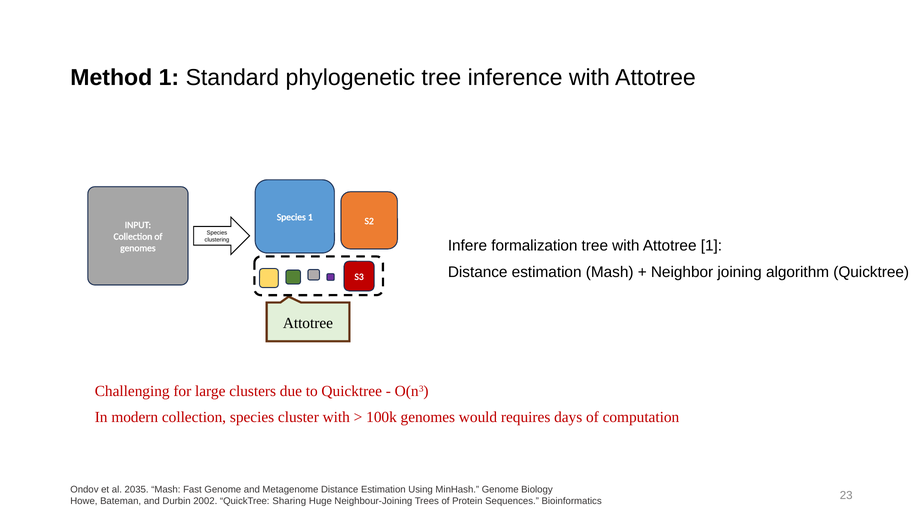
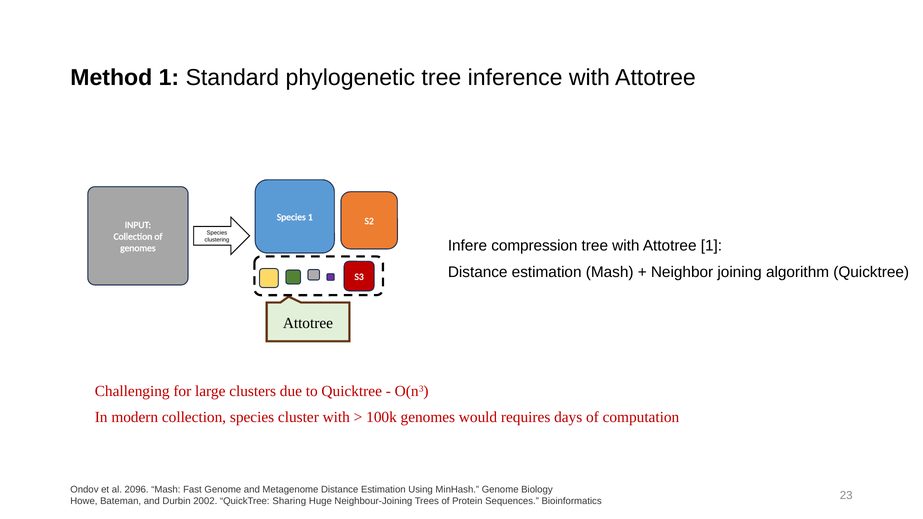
formalization: formalization -> compression (534, 246)
2035: 2035 -> 2096 (137, 490)
